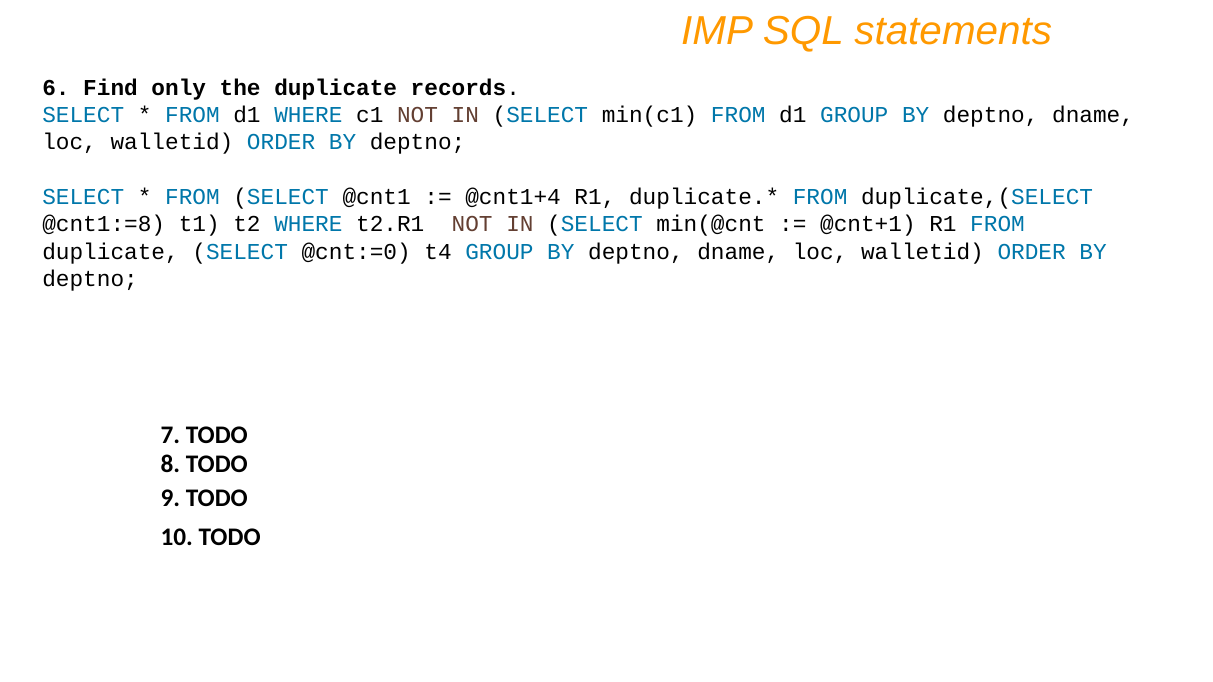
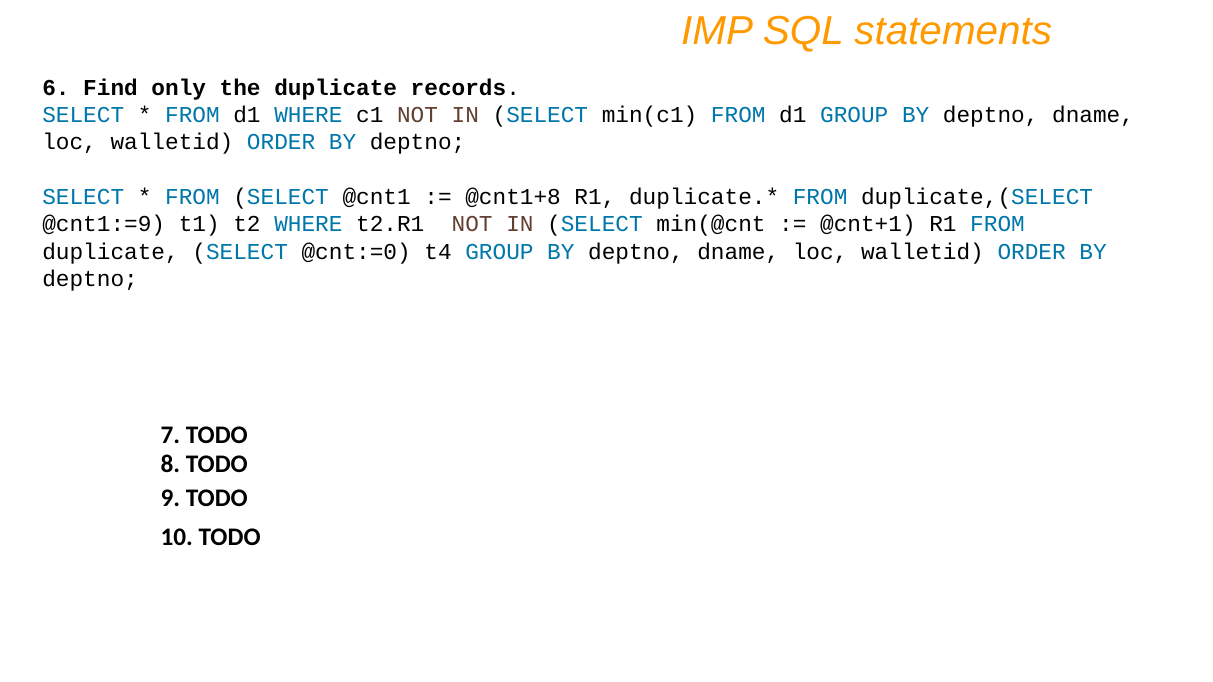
@cnt1+4: @cnt1+4 -> @cnt1+8 (513, 197)
@cnt1:=8: @cnt1:=8 -> @cnt1:=9 (104, 224)
